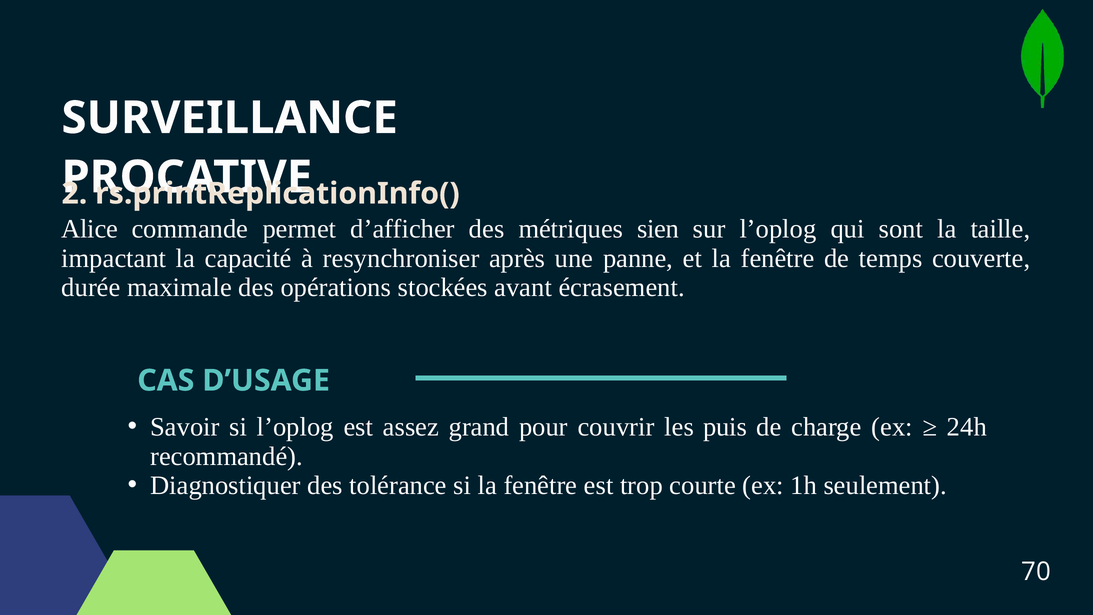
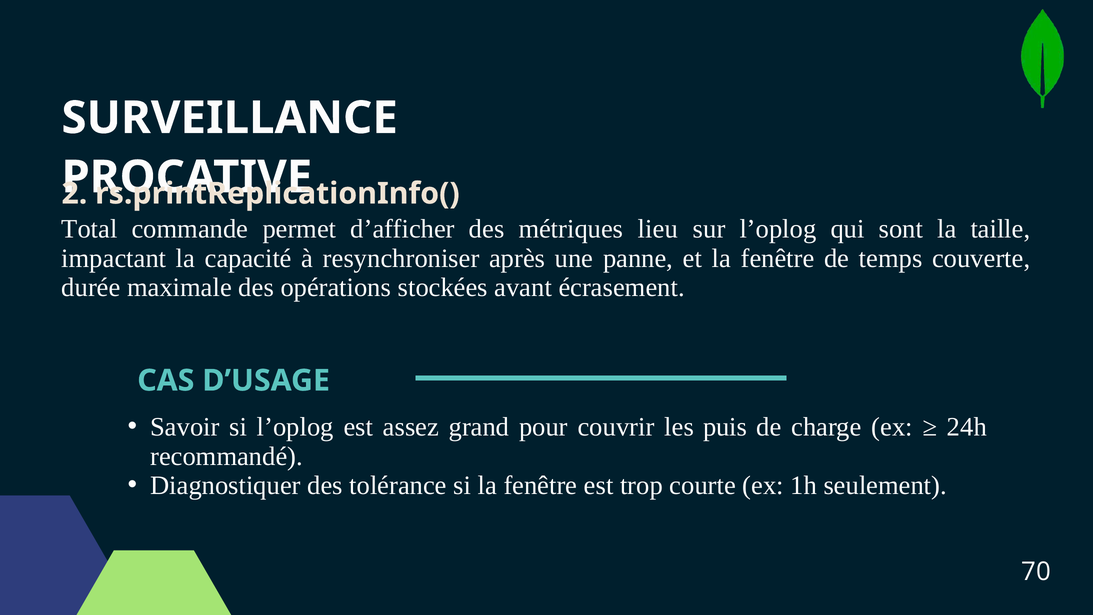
Alice: Alice -> Total (89, 229)
sien: sien -> lieu (658, 229)
